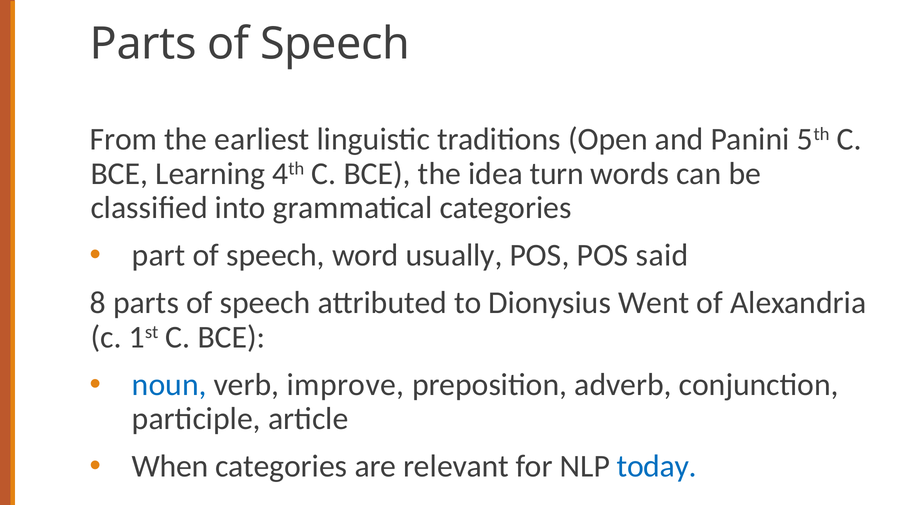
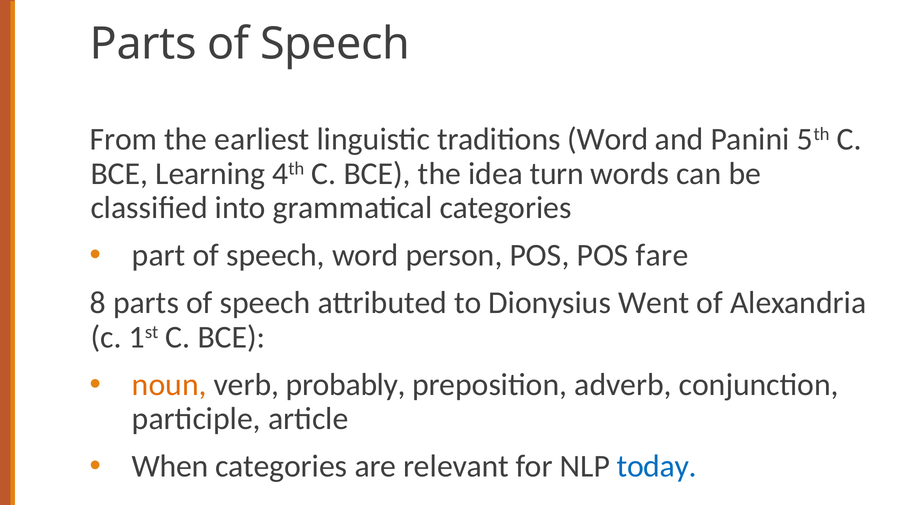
traditions Open: Open -> Word (608, 139)
usually: usually -> person (454, 255)
said: said -> fare (662, 255)
noun colour: blue -> orange (169, 385)
improve: improve -> probably (346, 385)
